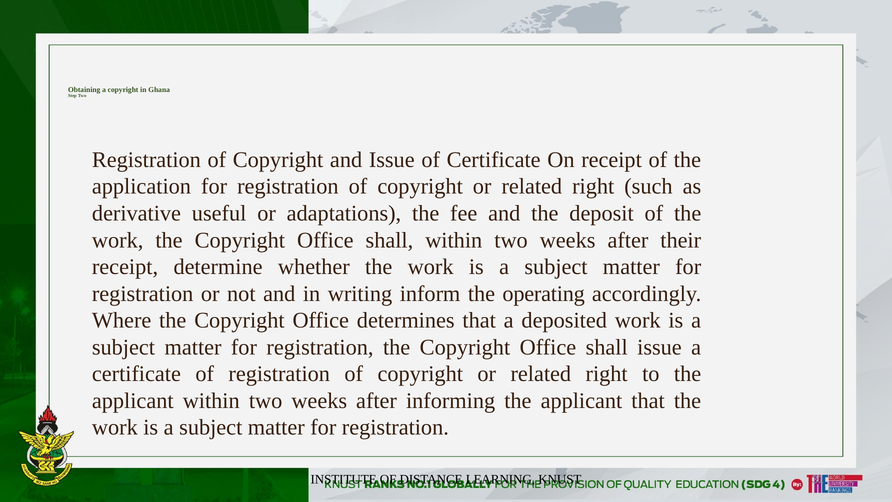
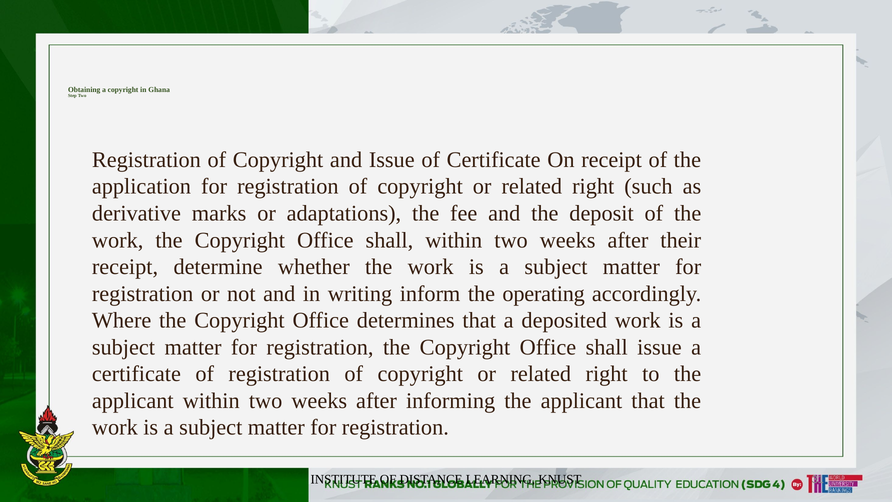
useful: useful -> marks (219, 213)
